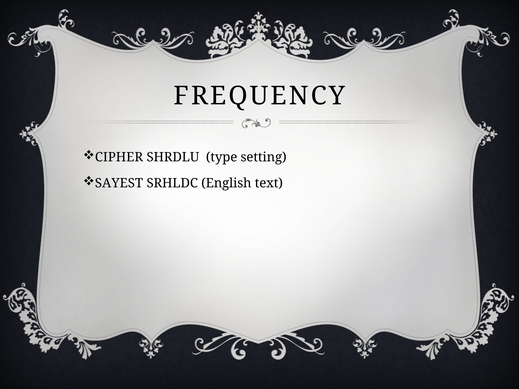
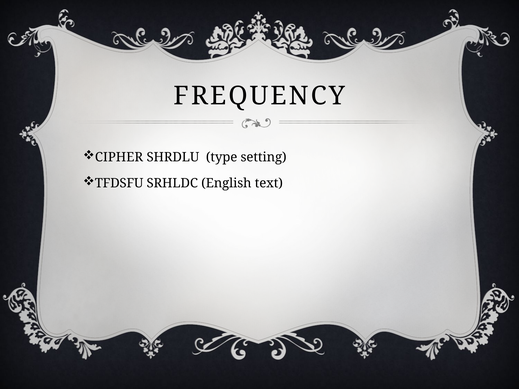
SAYEST: SAYEST -> TFDSFU (119, 183)
